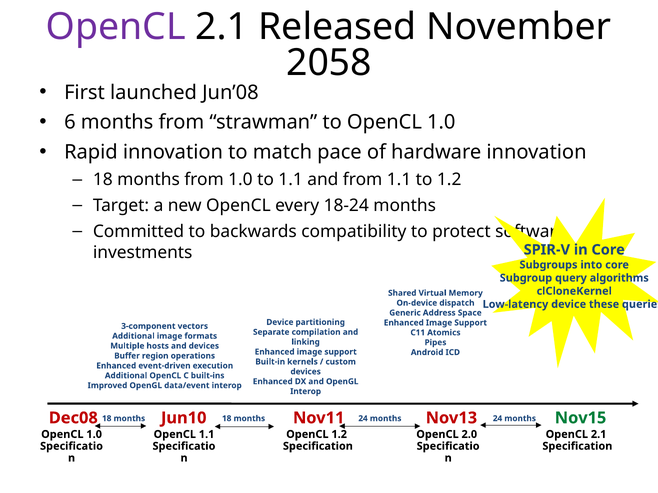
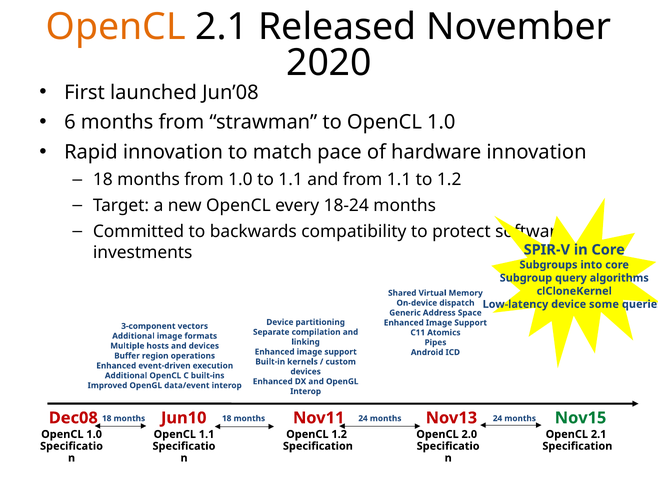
OpenCL colour: purple -> orange (116, 27)
2058: 2058 -> 2020 (329, 63)
these: these -> some (604, 305)
